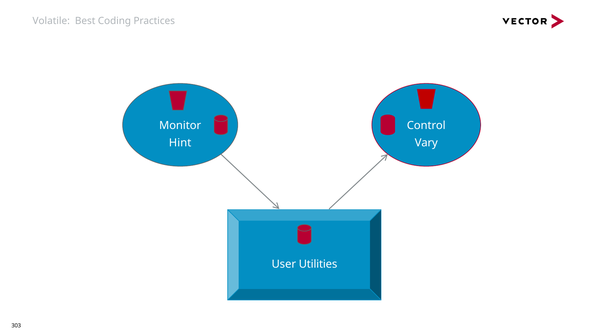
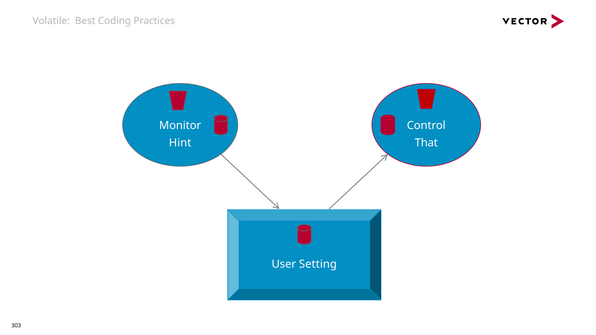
Vary: Vary -> That (426, 143)
Utilities: Utilities -> Setting (318, 264)
